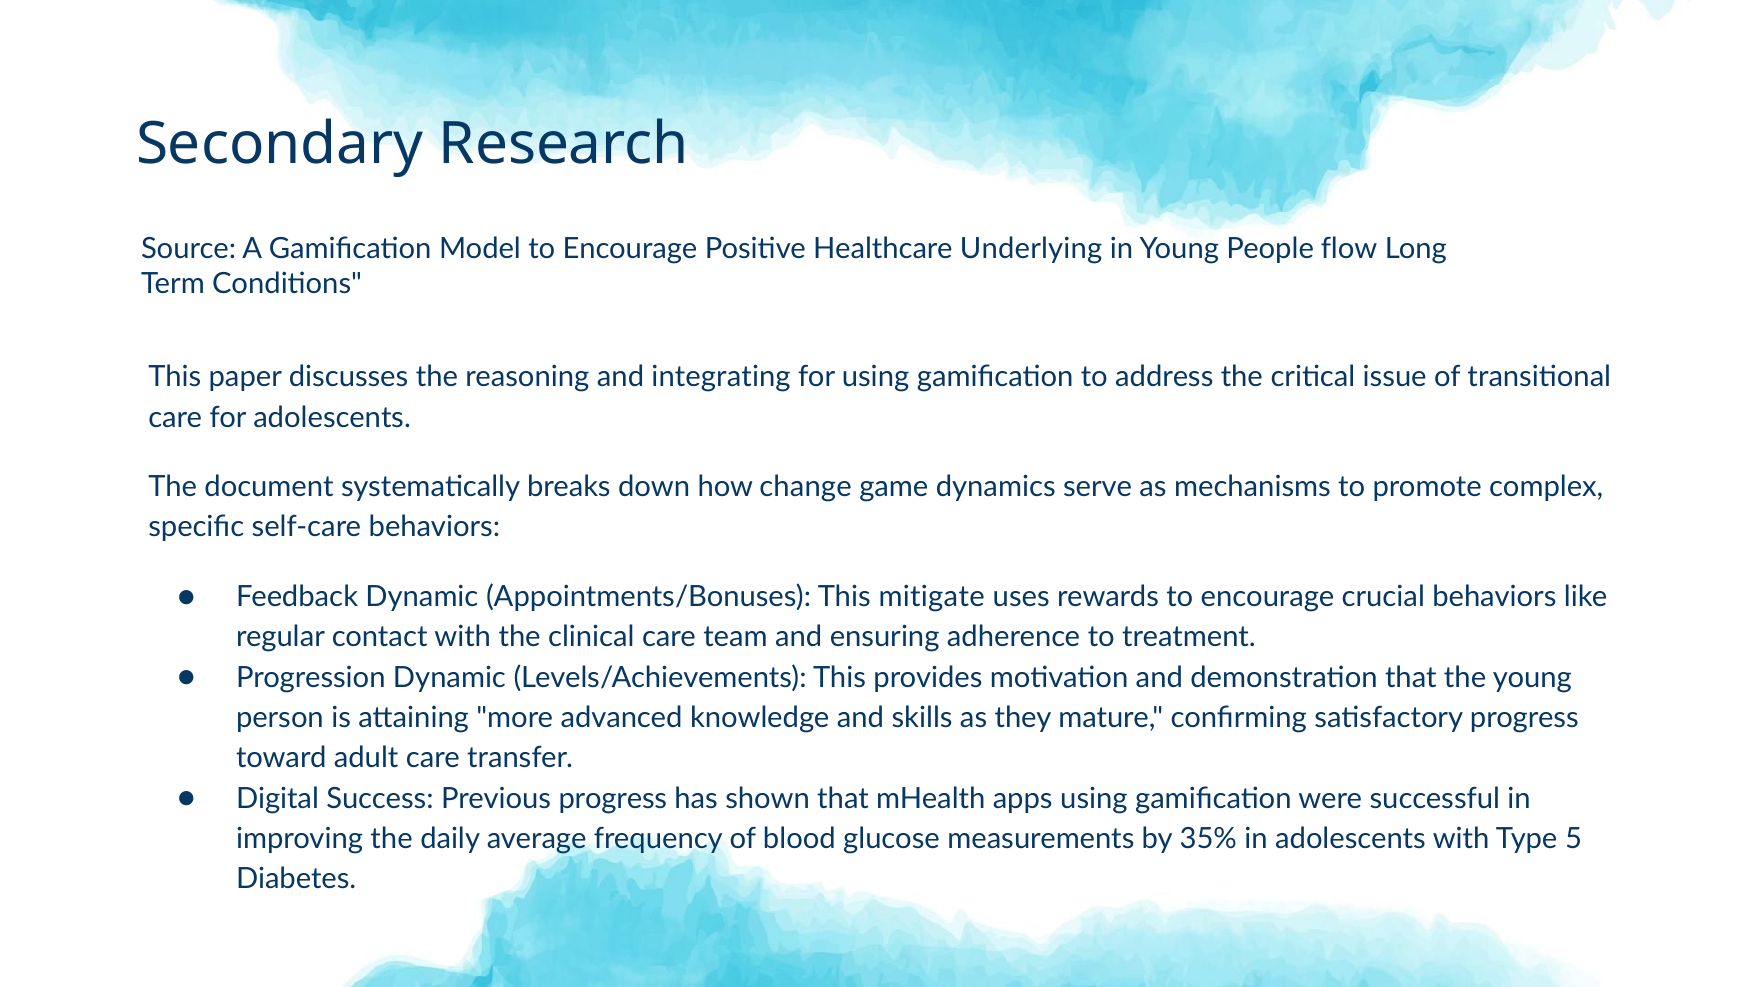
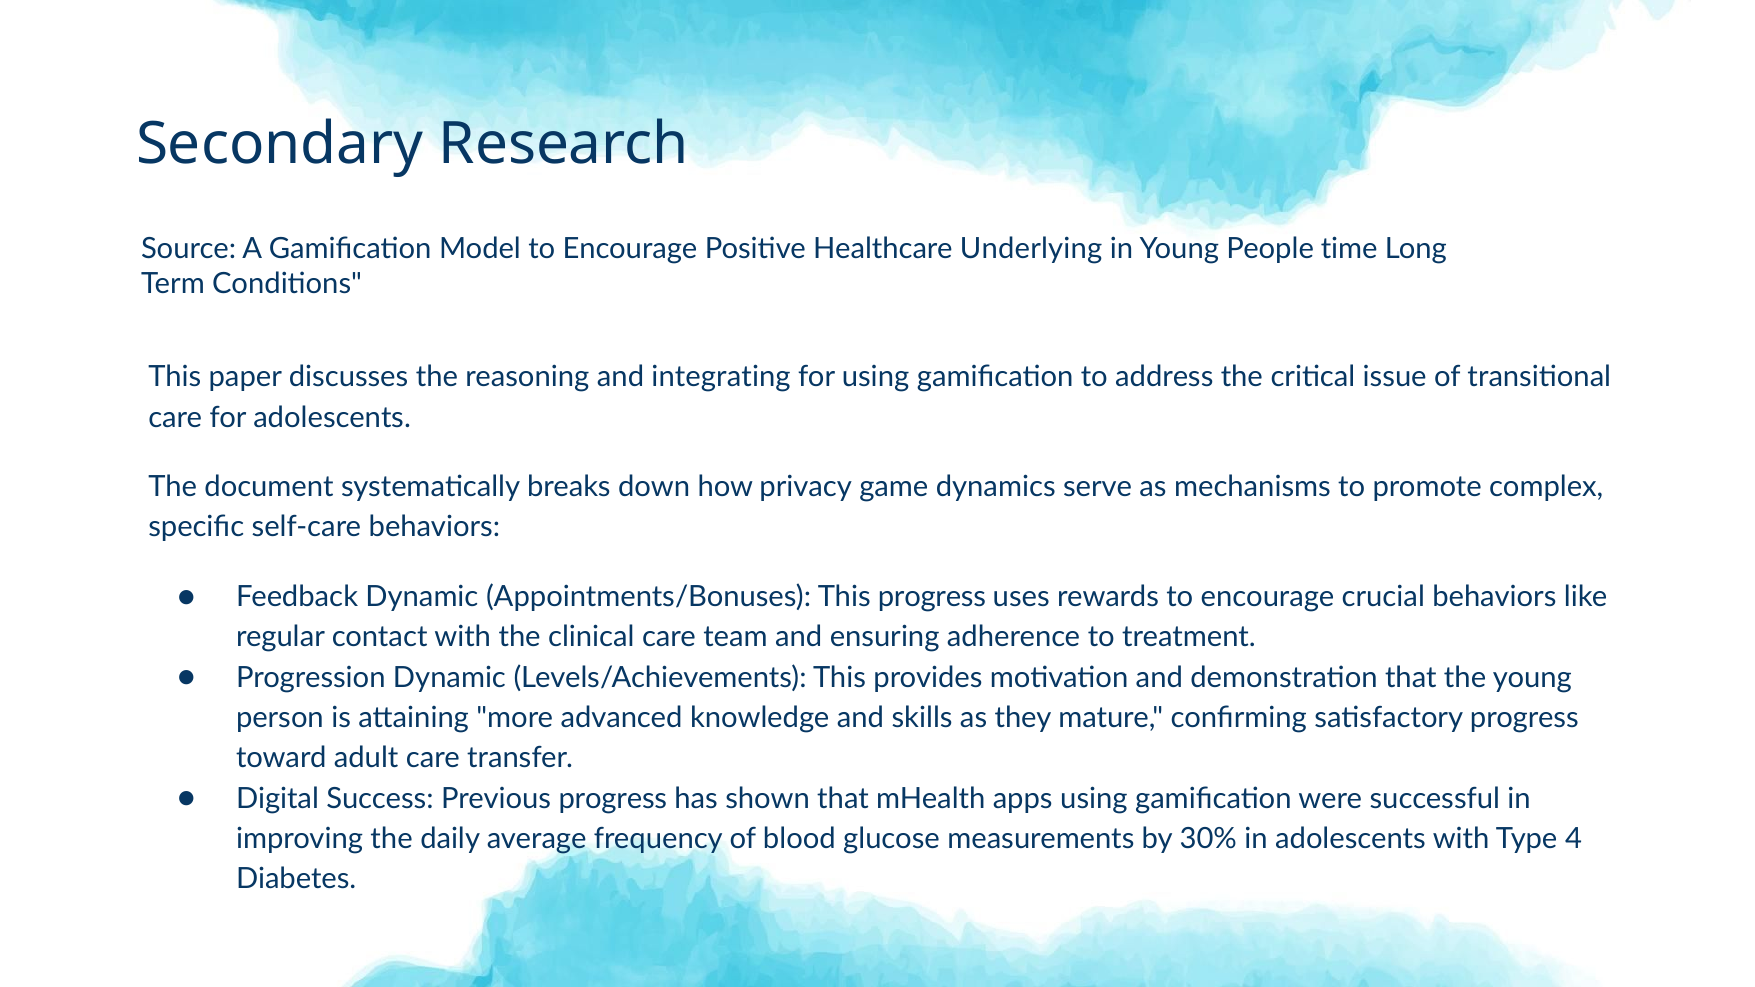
flow: flow -> time (1349, 249)
change: change -> privacy (806, 487)
This mitigate: mitigate -> progress (932, 597)
35%: 35% -> 30% (1208, 839)
5: 5 -> 4 (1574, 839)
